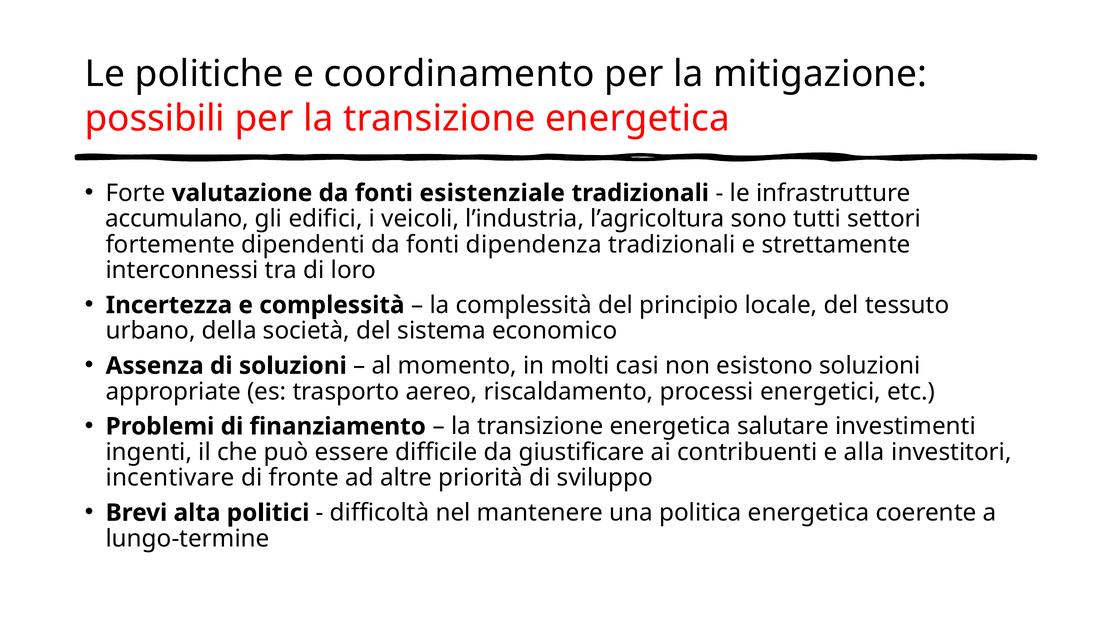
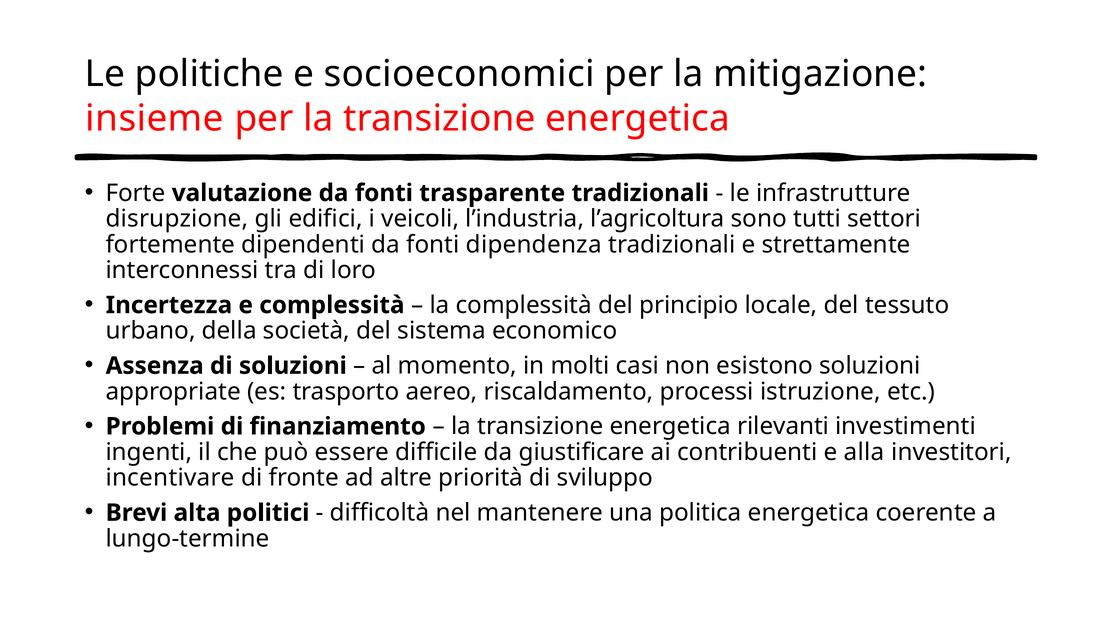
coordinamento: coordinamento -> socioeconomici (459, 74)
possibili: possibili -> insieme (155, 119)
esistenziale: esistenziale -> trasparente (492, 193)
accumulano: accumulano -> disrupzione (177, 219)
energetici: energetici -> istruzione (820, 391)
salutare: salutare -> rilevanti (783, 426)
